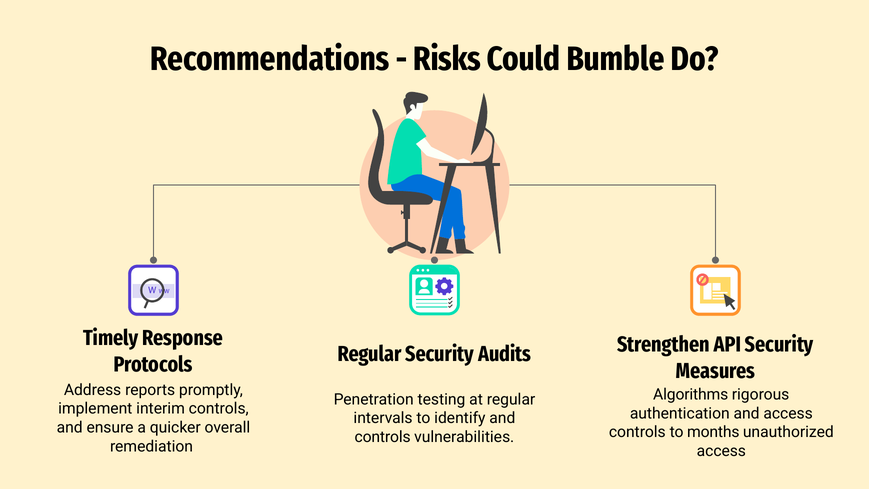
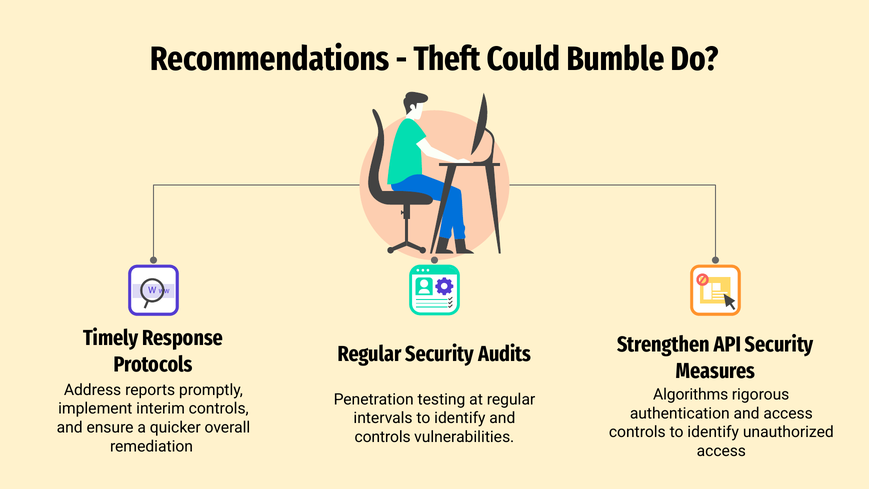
Risks: Risks -> Theft (447, 59)
controls to months: months -> identify (713, 432)
